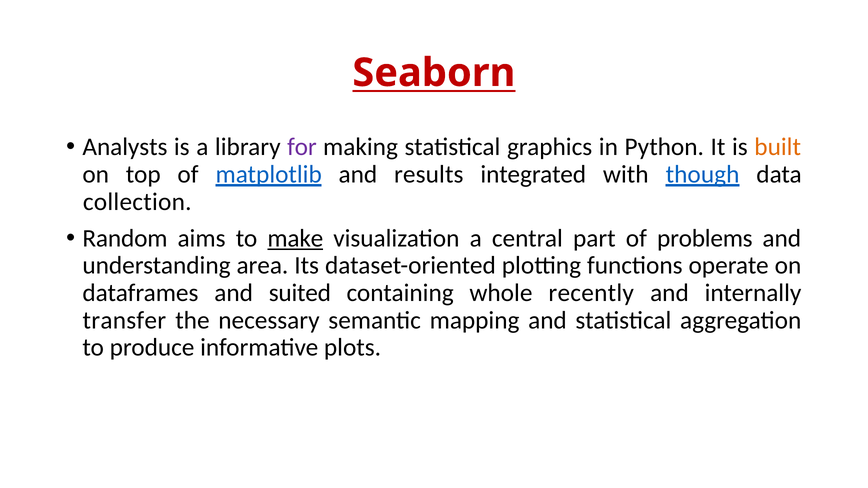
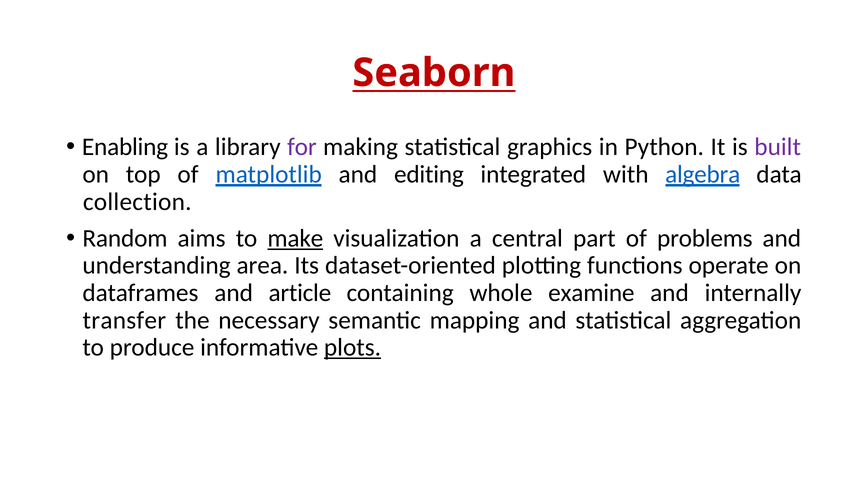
Analysts: Analysts -> Enabling (125, 147)
built colour: orange -> purple (778, 147)
results: results -> editing (429, 174)
though: though -> algebra (703, 174)
suited: suited -> article (300, 293)
recently: recently -> examine (591, 293)
plots underline: none -> present (353, 348)
